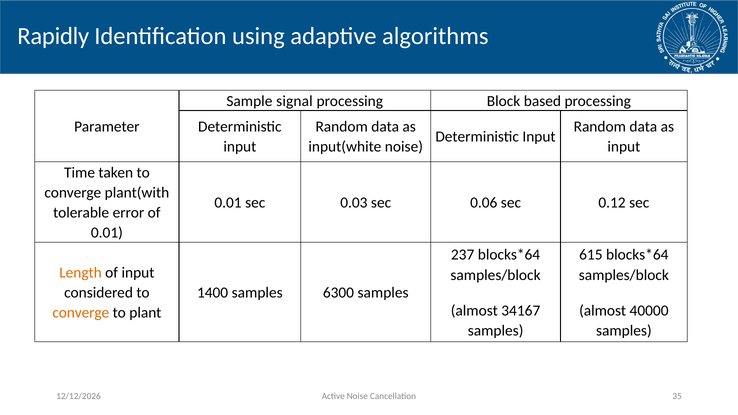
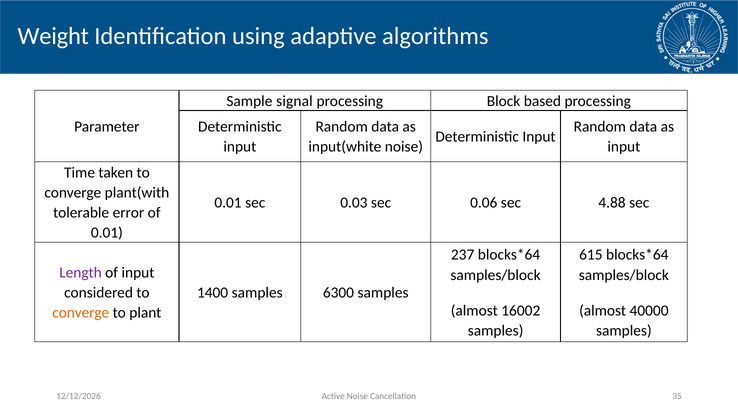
Rapidly: Rapidly -> Weight (53, 36)
0.12: 0.12 -> 4.88 (612, 203)
Length colour: orange -> purple (81, 273)
34167: 34167 -> 16002 (521, 311)
